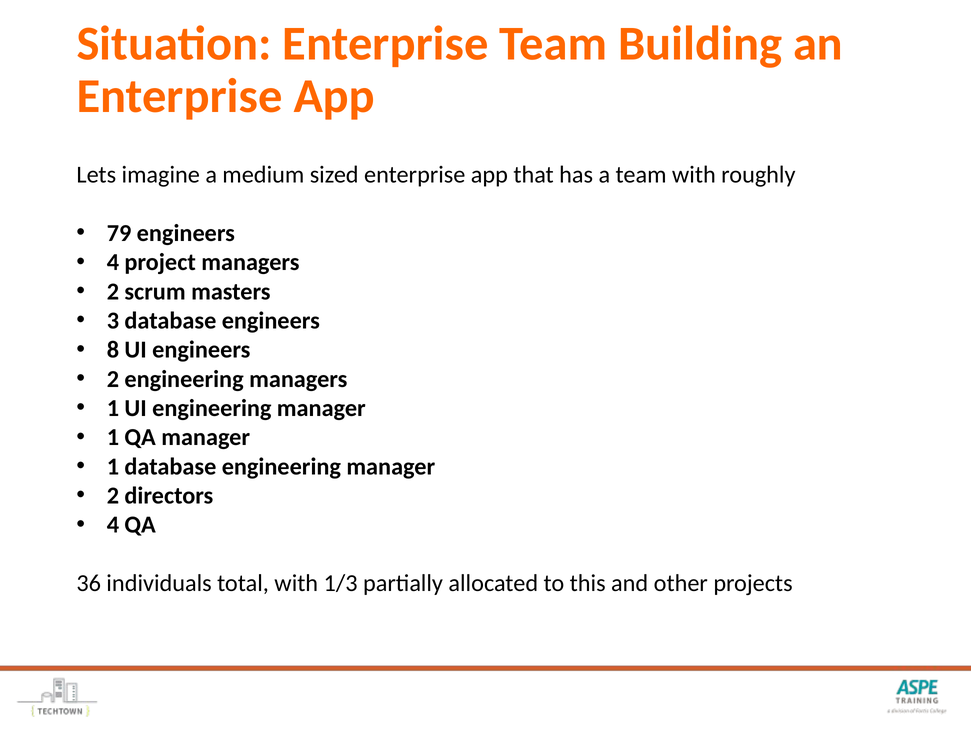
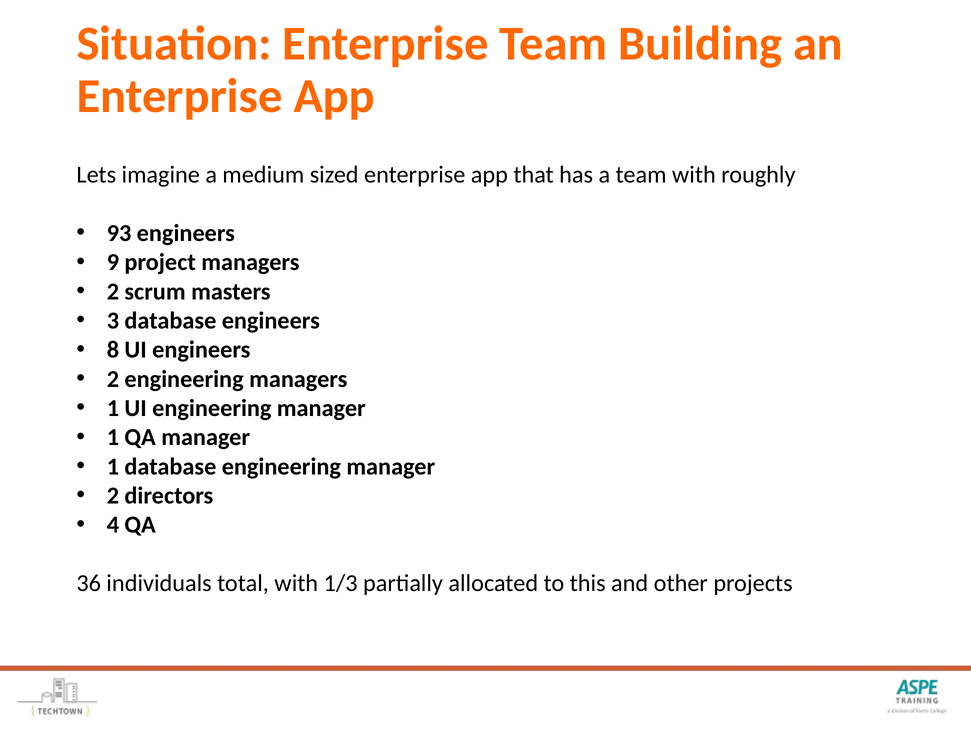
79: 79 -> 93 (119, 233)
4: 4 -> 9 (113, 262)
